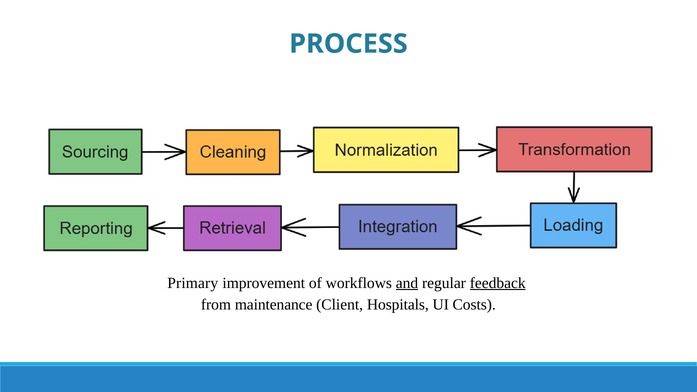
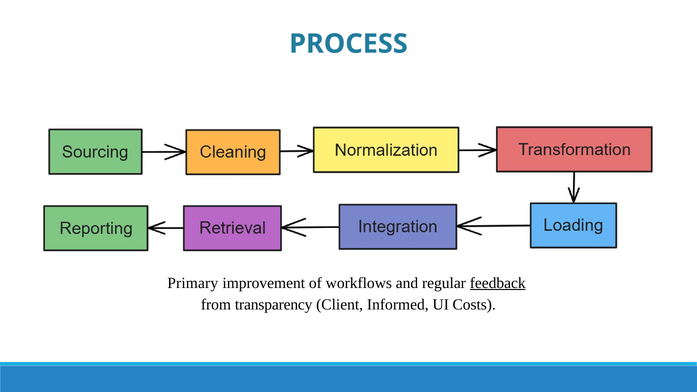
and underline: present -> none (407, 283)
maintenance: maintenance -> transparency (274, 305)
Hospitals: Hospitals -> Informed (398, 305)
